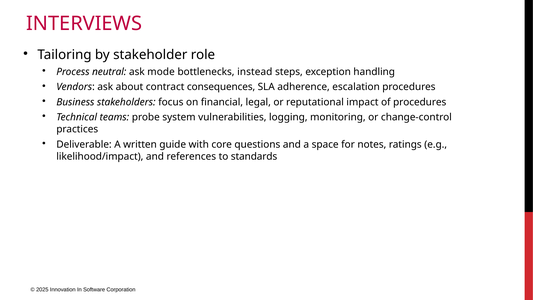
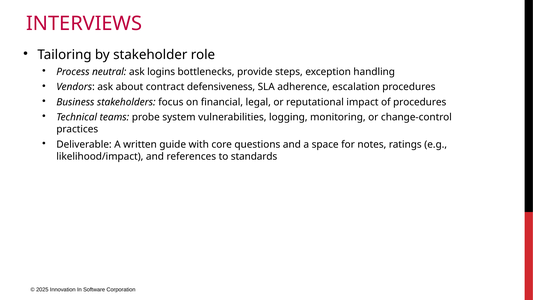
mode: mode -> logins (161, 72)
instead: instead -> provide (255, 72)
consequences: consequences -> defensiveness (221, 87)
